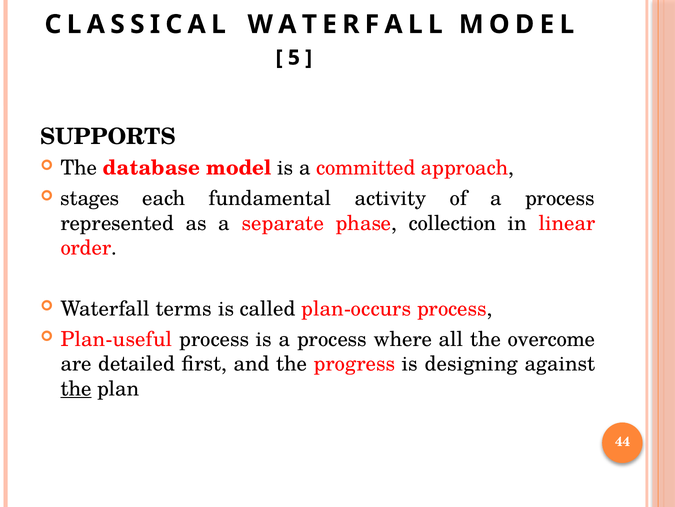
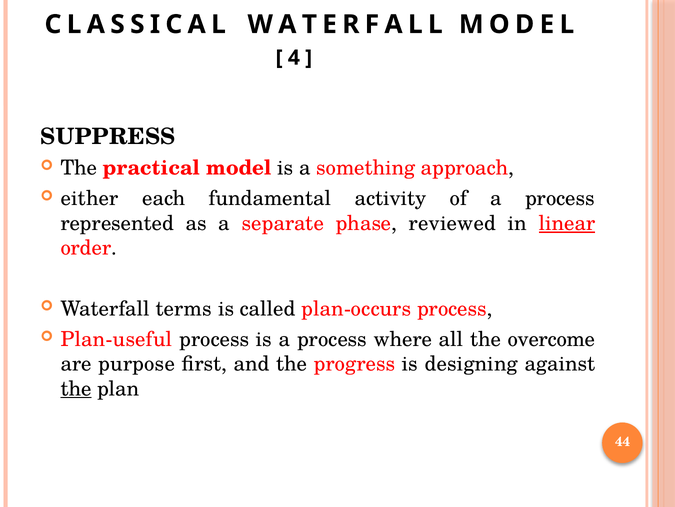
5: 5 -> 4 (294, 58)
SUPPORTS: SUPPORTS -> SUPPRESS (108, 137)
database: database -> practical (152, 168)
committed: committed -> something (366, 168)
stages: stages -> either (90, 198)
collection: collection -> reviewed (452, 223)
linear underline: none -> present (567, 223)
detailed: detailed -> purpose (137, 363)
